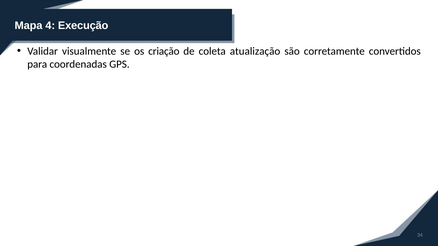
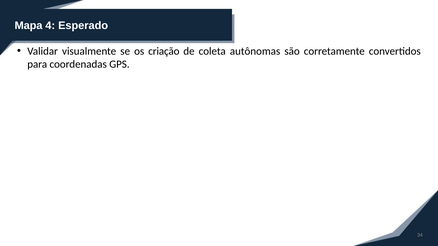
Execução: Execução -> Esperado (83, 26)
atualização: atualização -> autônomas (255, 51)
